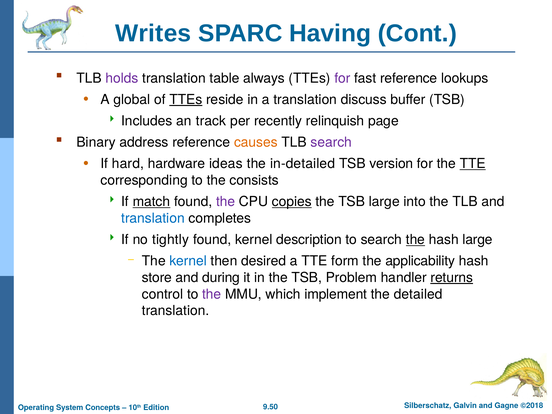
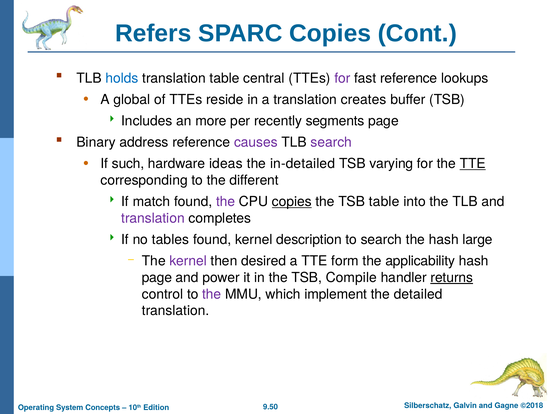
Writes: Writes -> Refers (153, 33)
SPARC Having: Having -> Copies (330, 33)
holds colour: purple -> blue (122, 78)
always: always -> central (264, 78)
TTEs underline: present -> none (186, 100)
discuss: discuss -> creates (364, 100)
track: track -> more (211, 121)
relinquish: relinquish -> segments (335, 121)
causes colour: orange -> purple (256, 142)
hard: hard -> such (128, 164)
version: version -> varying (391, 164)
consists: consists -> different (254, 180)
match underline: present -> none (151, 202)
TSB large: large -> table (384, 202)
translation colour: blue -> purple (153, 218)
tightly: tightly -> tables (171, 240)
the underline: present -> none (415, 240)
kernel colour: blue -> purple (188, 261)
store: store -> page (157, 278)
during: during -> power (221, 278)
Problem: Problem -> Compile (351, 278)
